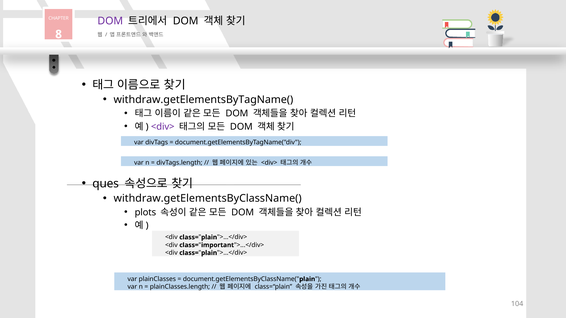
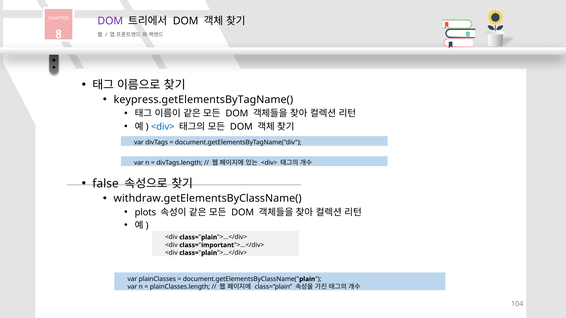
withdraw.getElementsByTagName(: withdraw.getElementsByTagName( -> keypress.getElementsByTagName( (203, 100)
<div> colour: purple -> blue (163, 127)
ques: ques -> false (106, 184)
